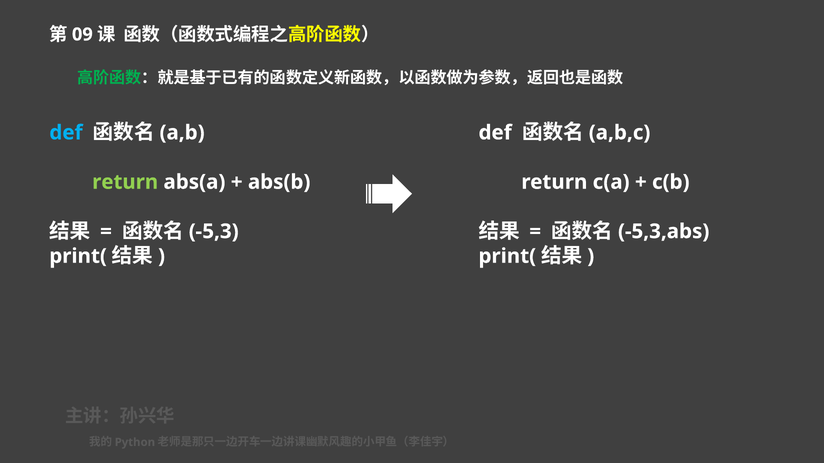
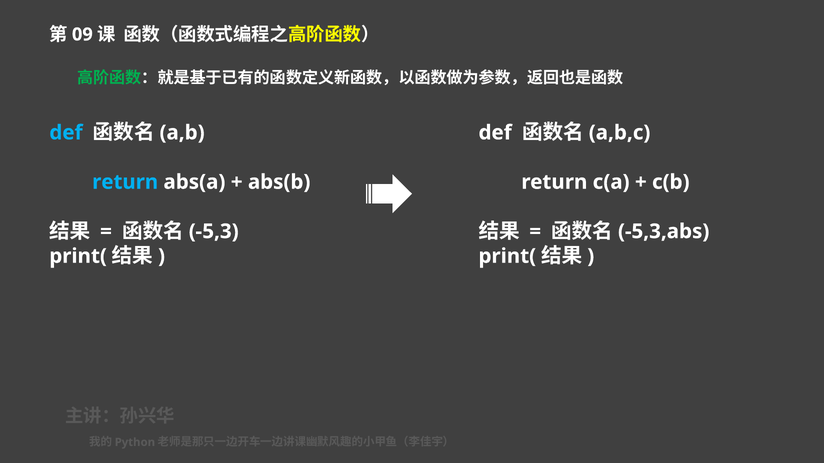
return colour: light green -> light blue (125, 182)
